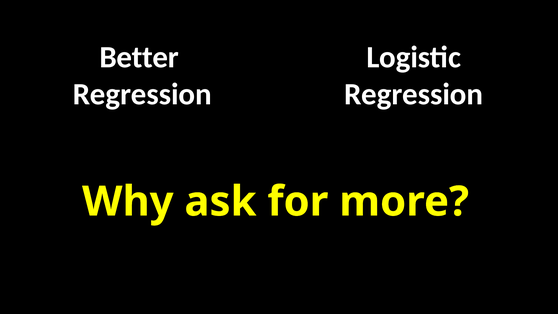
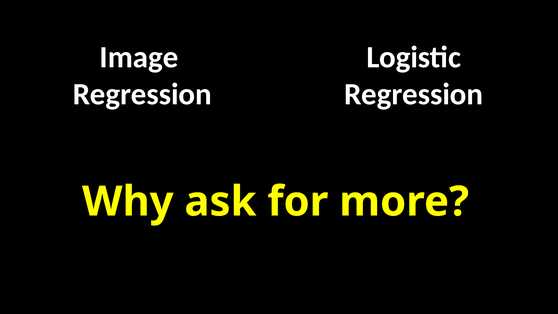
Better: Better -> Image (139, 57)
